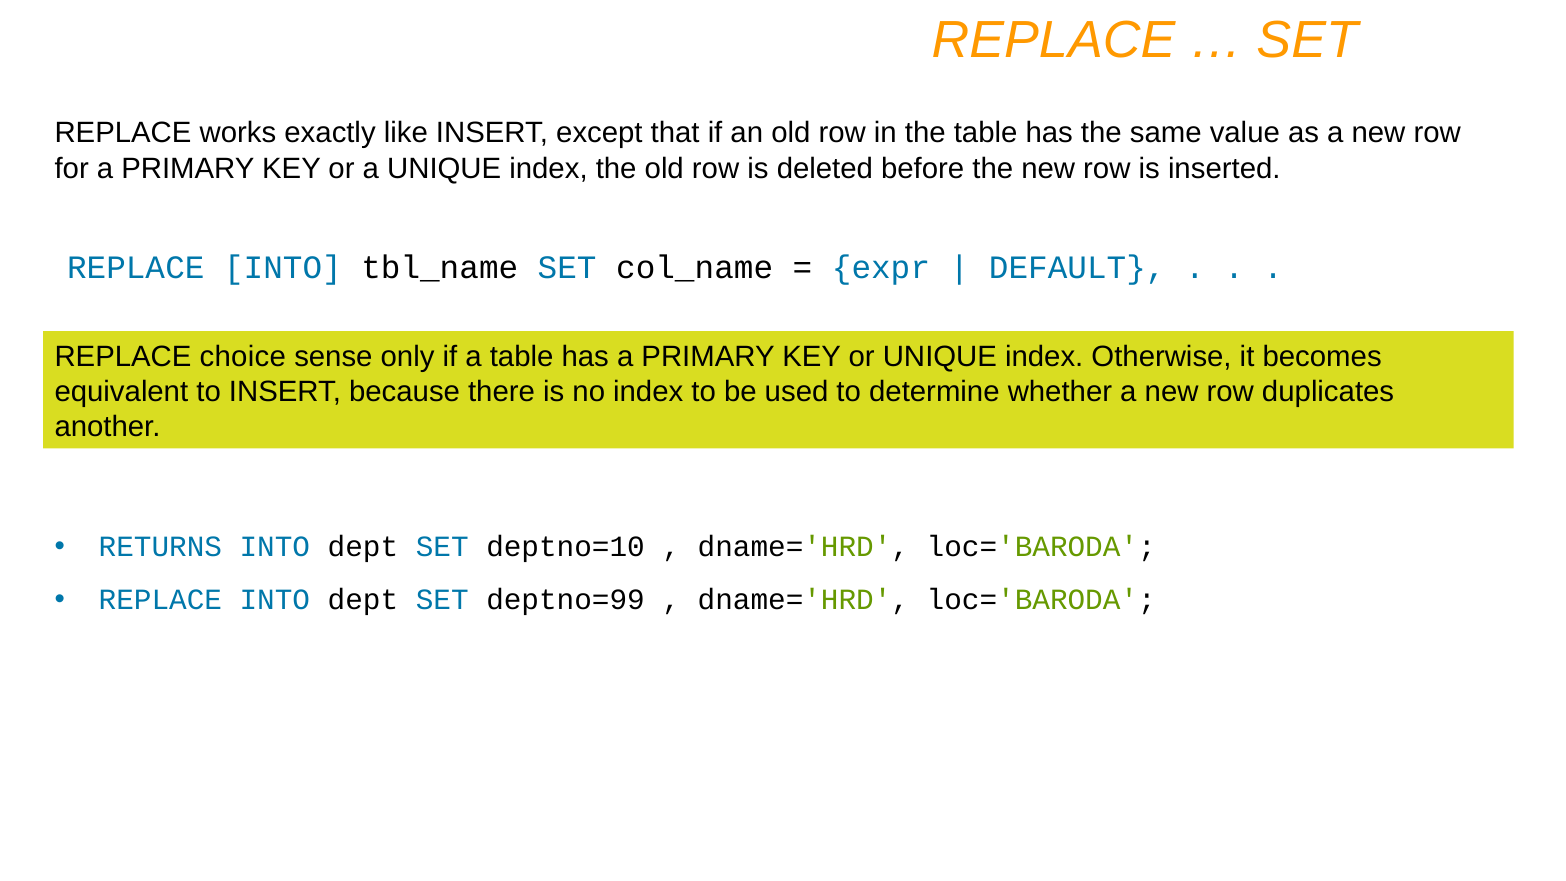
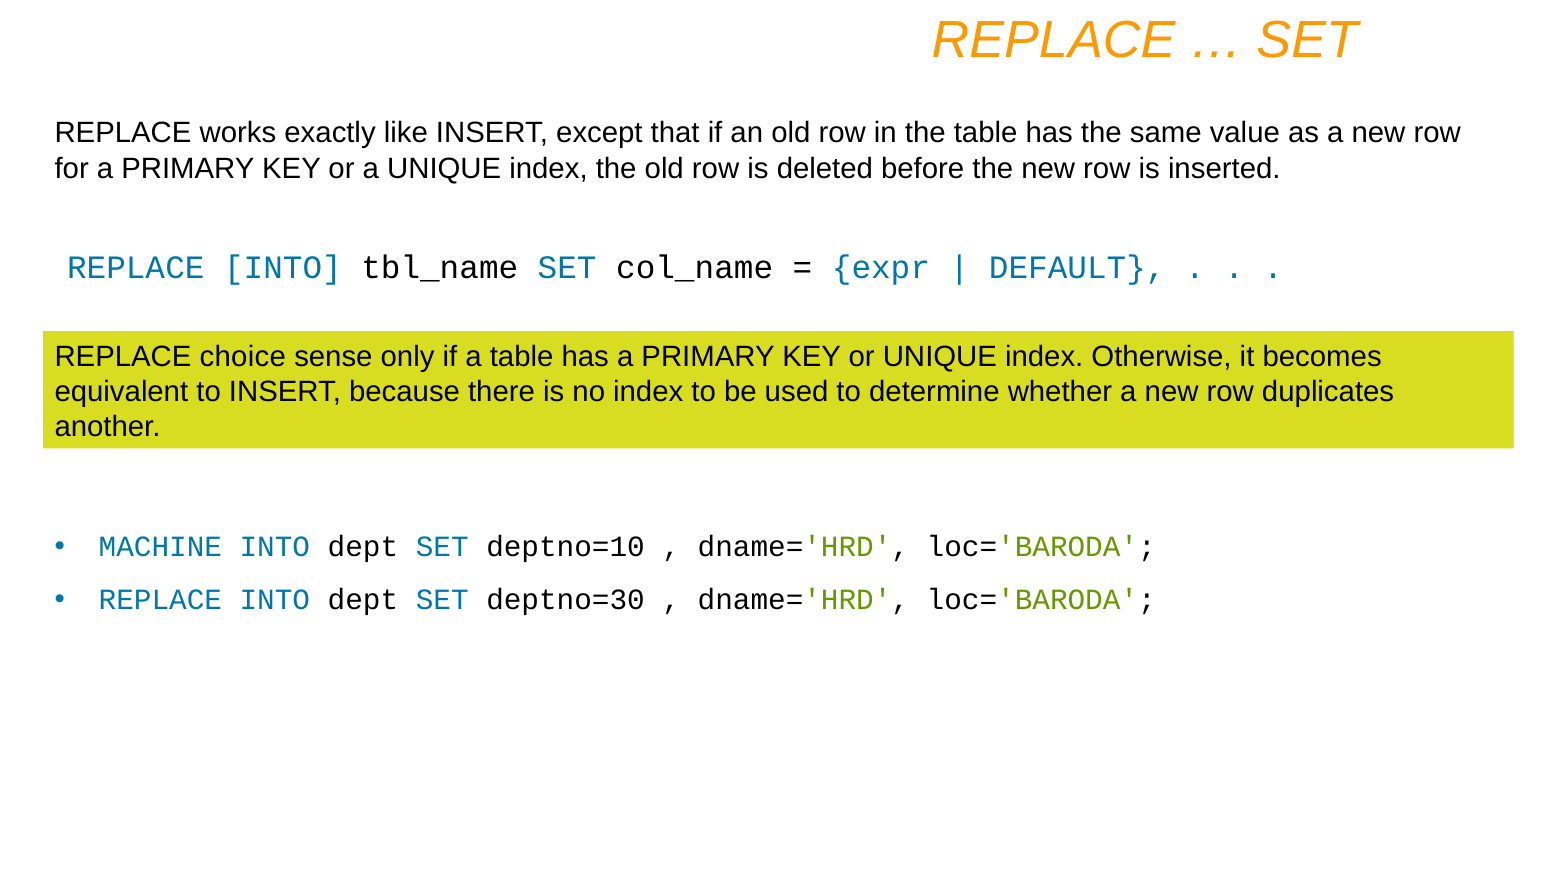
RETURNS: RETURNS -> MACHINE (160, 547)
deptno=99: deptno=99 -> deptno=30 (566, 600)
